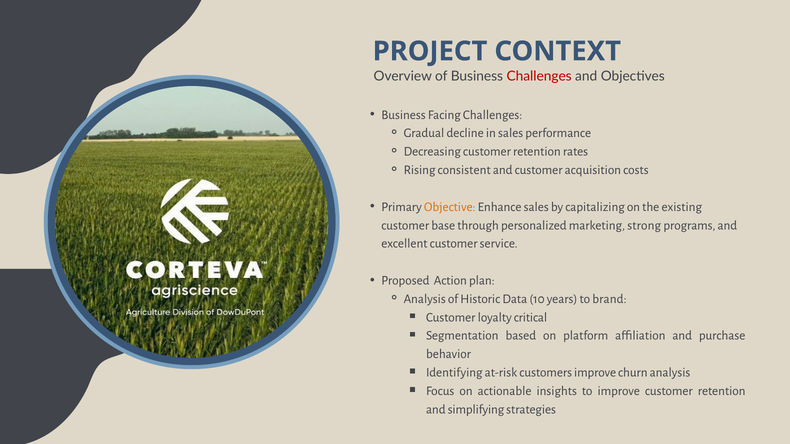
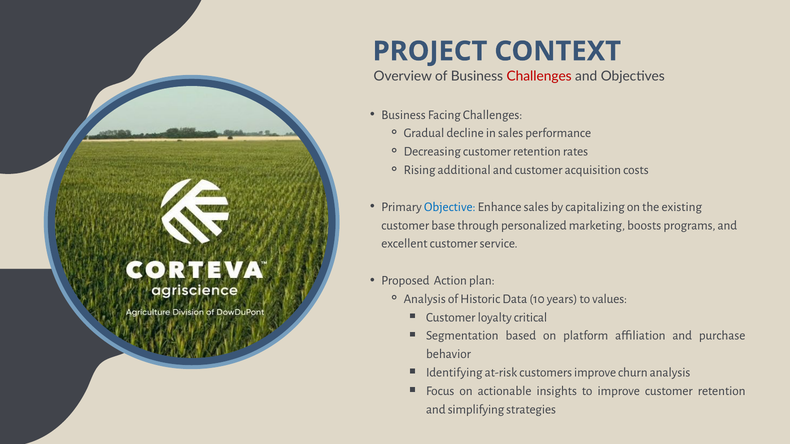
consistent: consistent -> additional (464, 170)
Objective colour: orange -> blue (450, 207)
strong: strong -> boosts (644, 225)
brand: brand -> values (610, 299)
